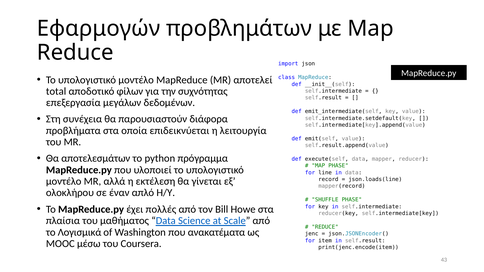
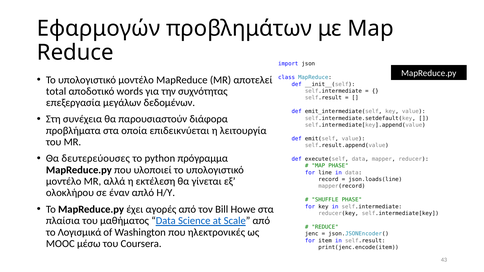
φίλων: φίλων -> words (130, 91)
αποτελεσμάτων: αποτελεσμάτων -> δευτερεύουσες (96, 159)
πολλές: πολλές -> αγορές (161, 209)
ανακατέματα: ανακατέματα -> ηλεκτρονικές (216, 232)
